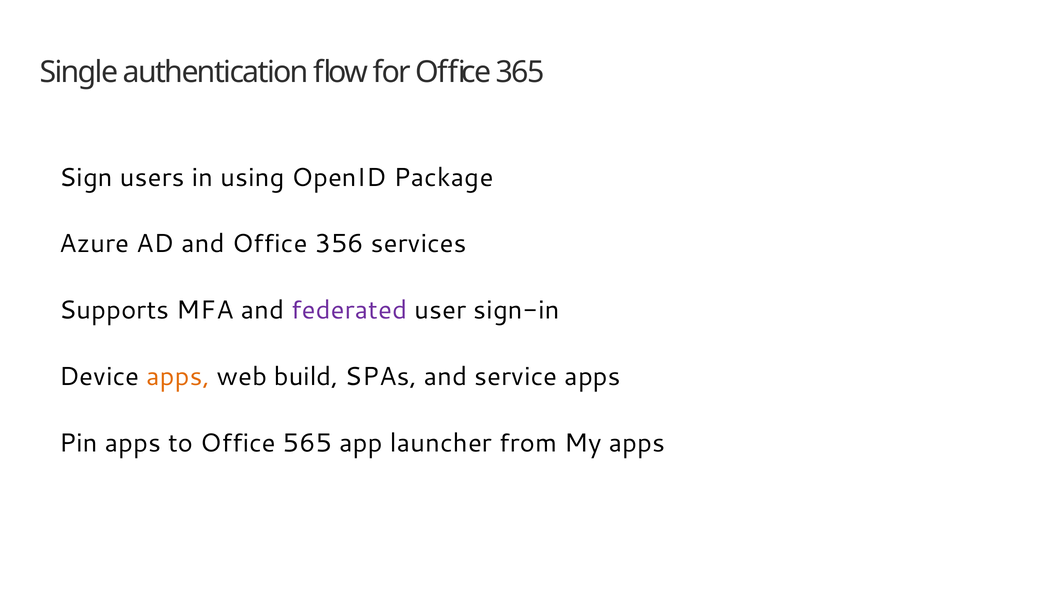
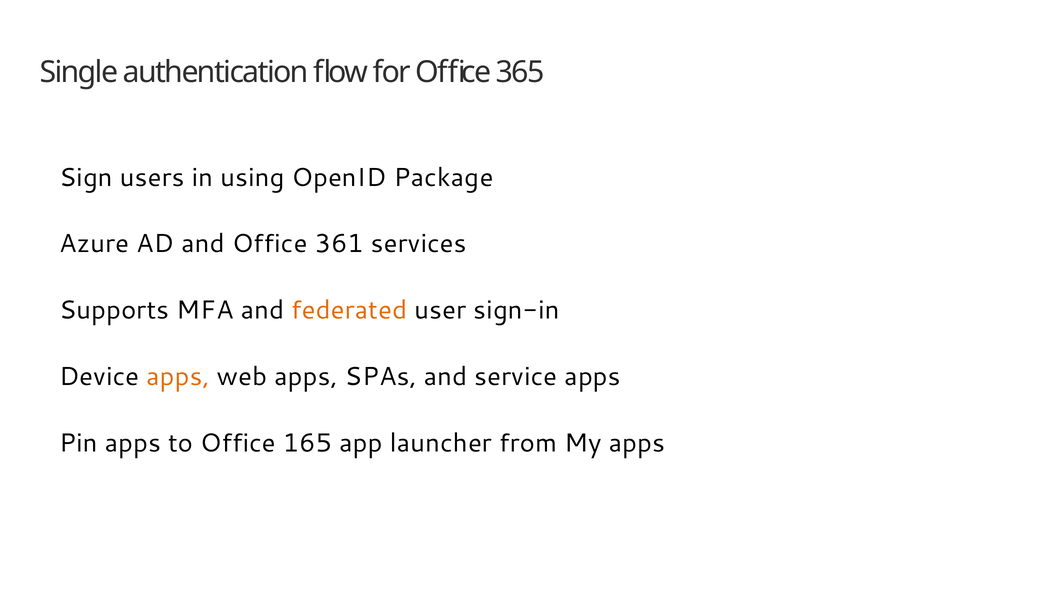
356: 356 -> 361 (339, 244)
federated colour: purple -> orange (349, 310)
web build: build -> apps (306, 377)
565: 565 -> 165 (308, 443)
